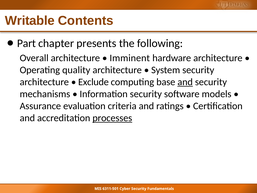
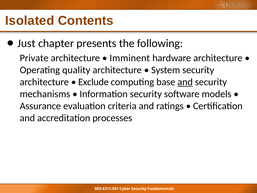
Writable: Writable -> Isolated (30, 21)
Part: Part -> Just (26, 43)
Overall: Overall -> Private (34, 58)
processes underline: present -> none (112, 118)
